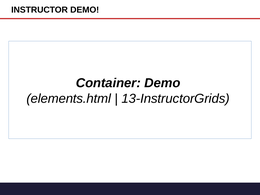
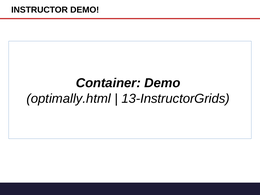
elements.html: elements.html -> optimally.html (69, 99)
